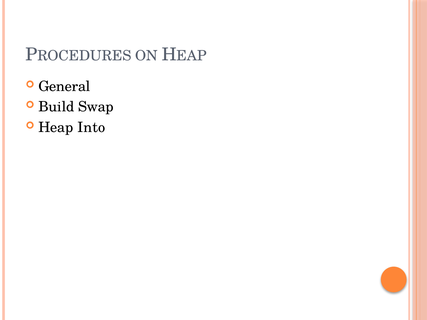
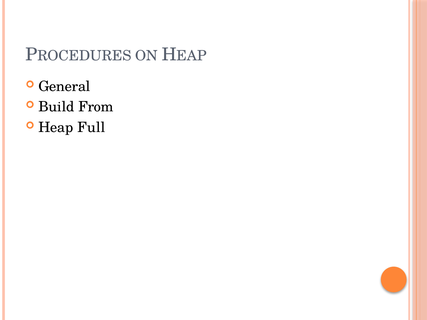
Swap: Swap -> From (96, 107)
Into: Into -> Full (91, 128)
